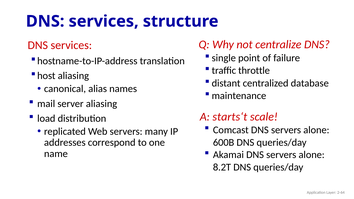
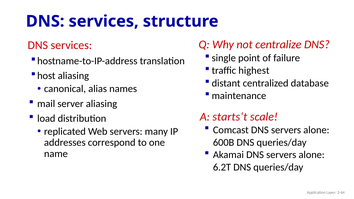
throttle: throttle -> highest (254, 71)
8.2T: 8.2T -> 6.2T (222, 167)
